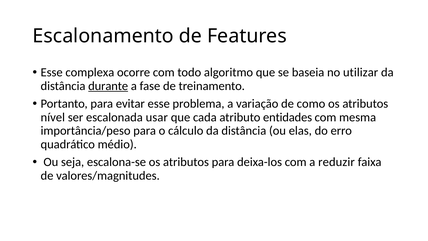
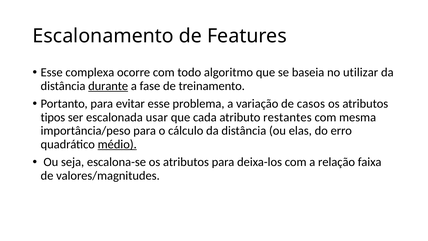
como: como -> casos (311, 104)
nível: nível -> tipos (53, 117)
entidades: entidades -> restantes (287, 117)
médio underline: none -> present (117, 144)
reduzir: reduzir -> relação (337, 162)
